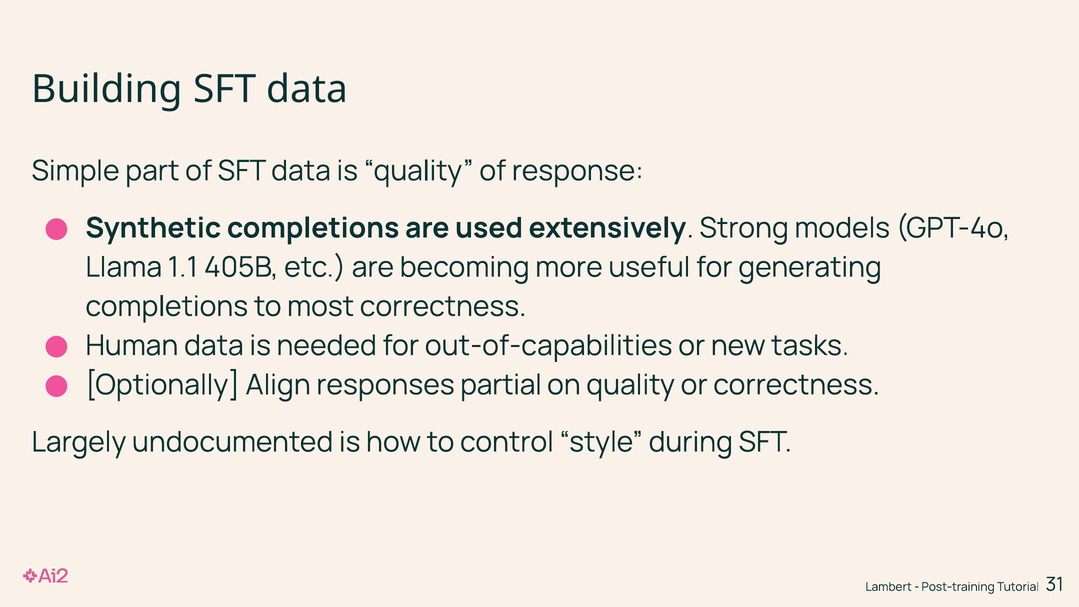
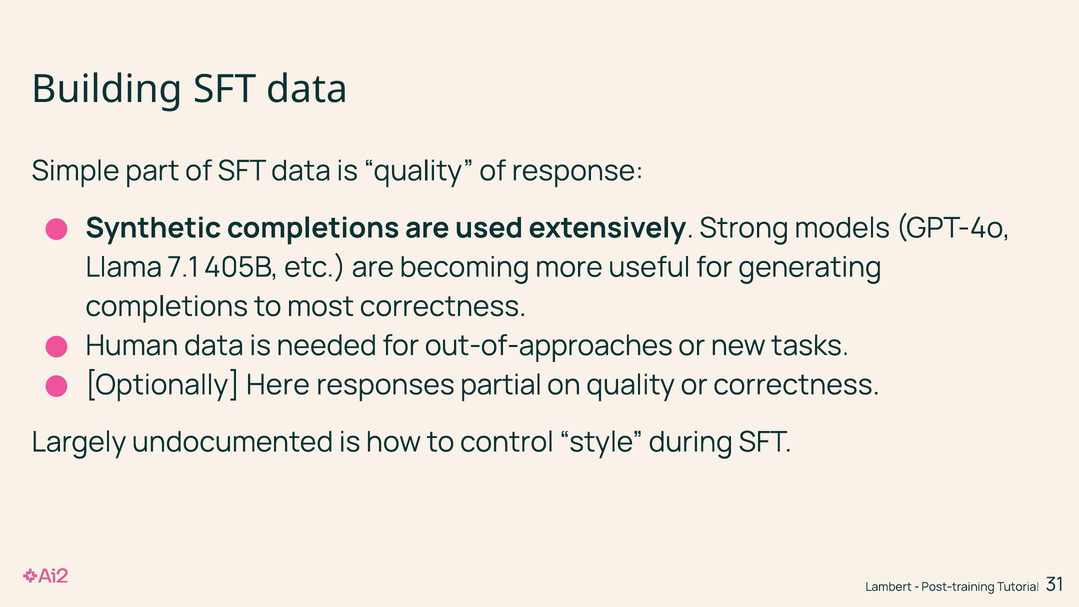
1.1: 1.1 -> 7.1 (183, 267)
out-of-capabilities: out-of-capabilities -> out-of-approaches (549, 346)
Align: Align -> Here (278, 385)
